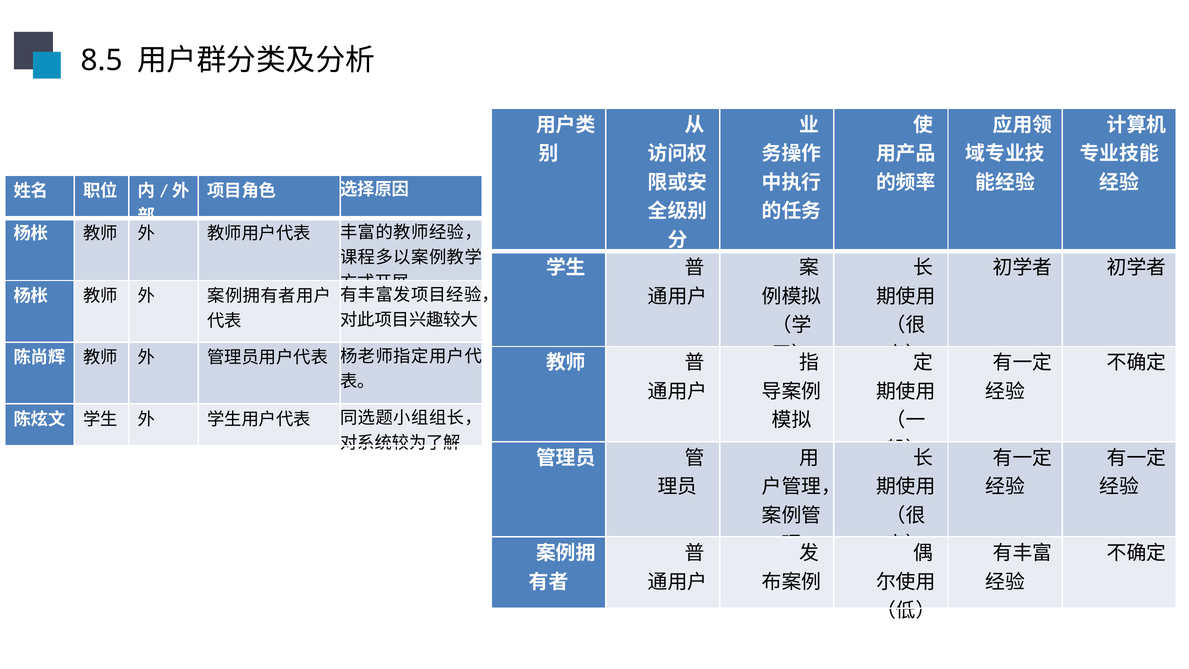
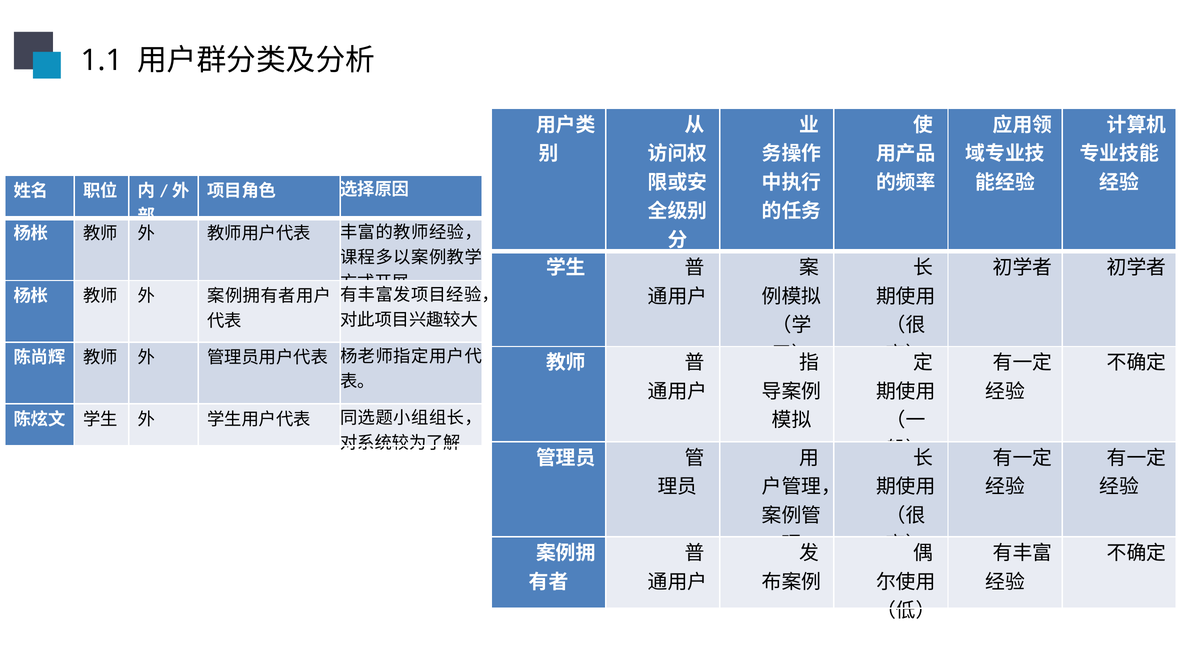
8.5: 8.5 -> 1.1 (102, 61)
